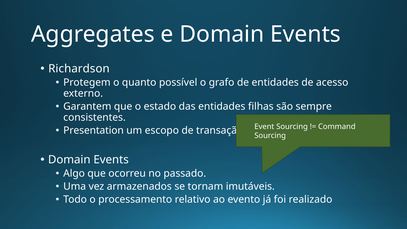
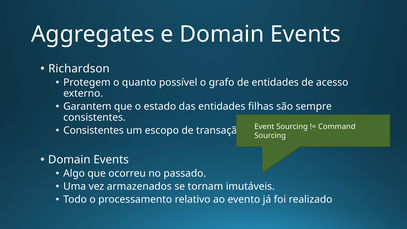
Presentation: Presentation -> Consistentes (94, 131)
